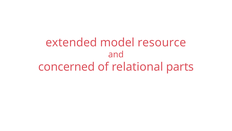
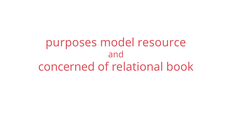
extended: extended -> purposes (71, 42)
parts: parts -> book (180, 67)
